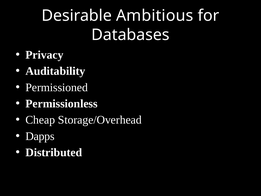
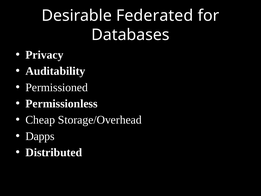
Ambitious: Ambitious -> Federated (155, 16)
